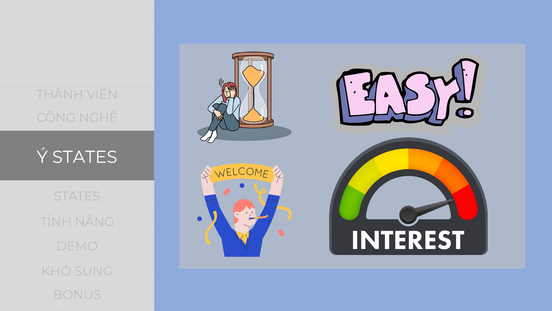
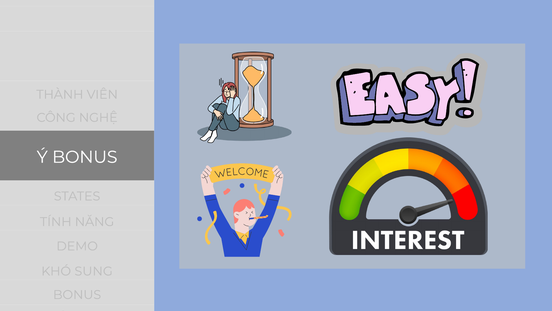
Ý STATES: STATES -> BONUS (85, 157)
